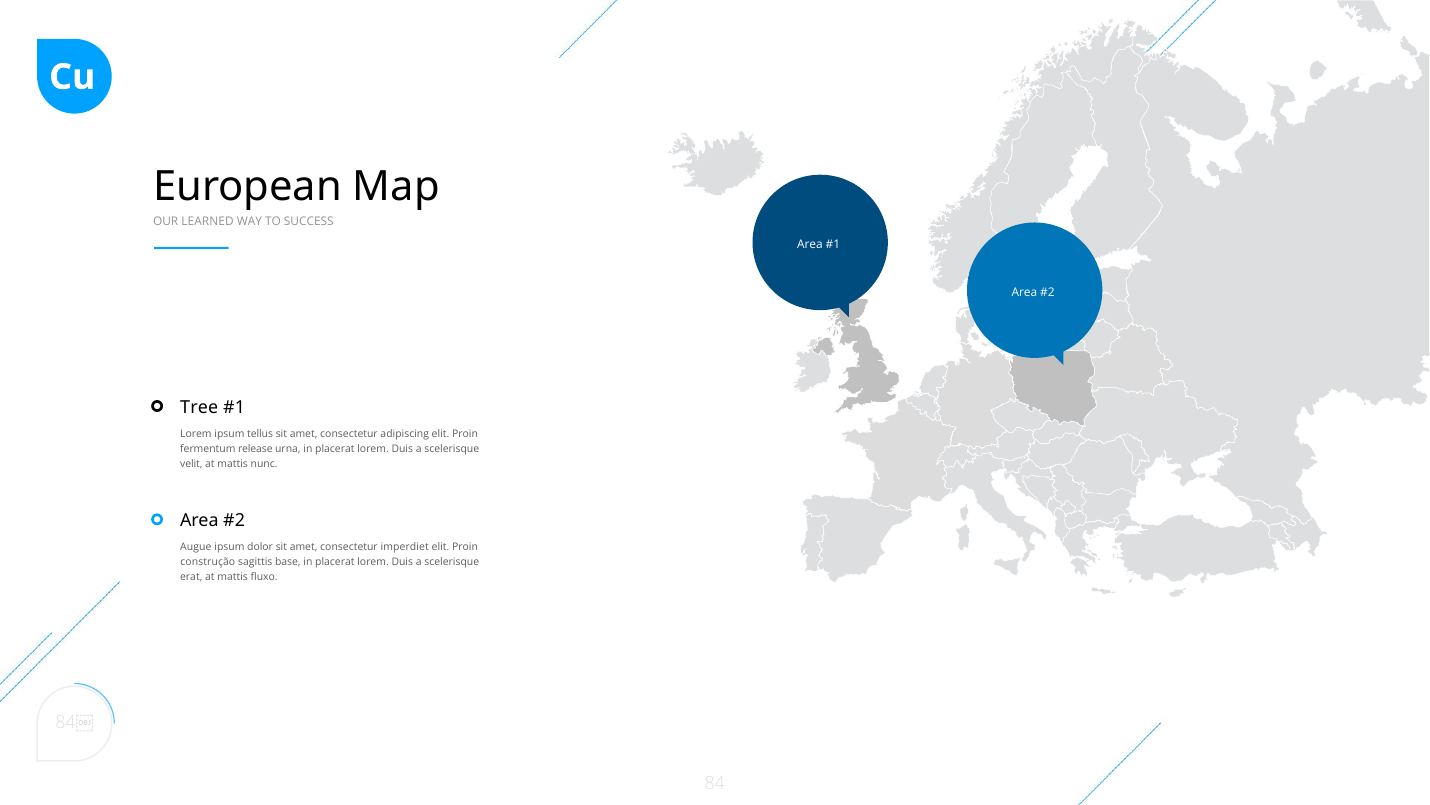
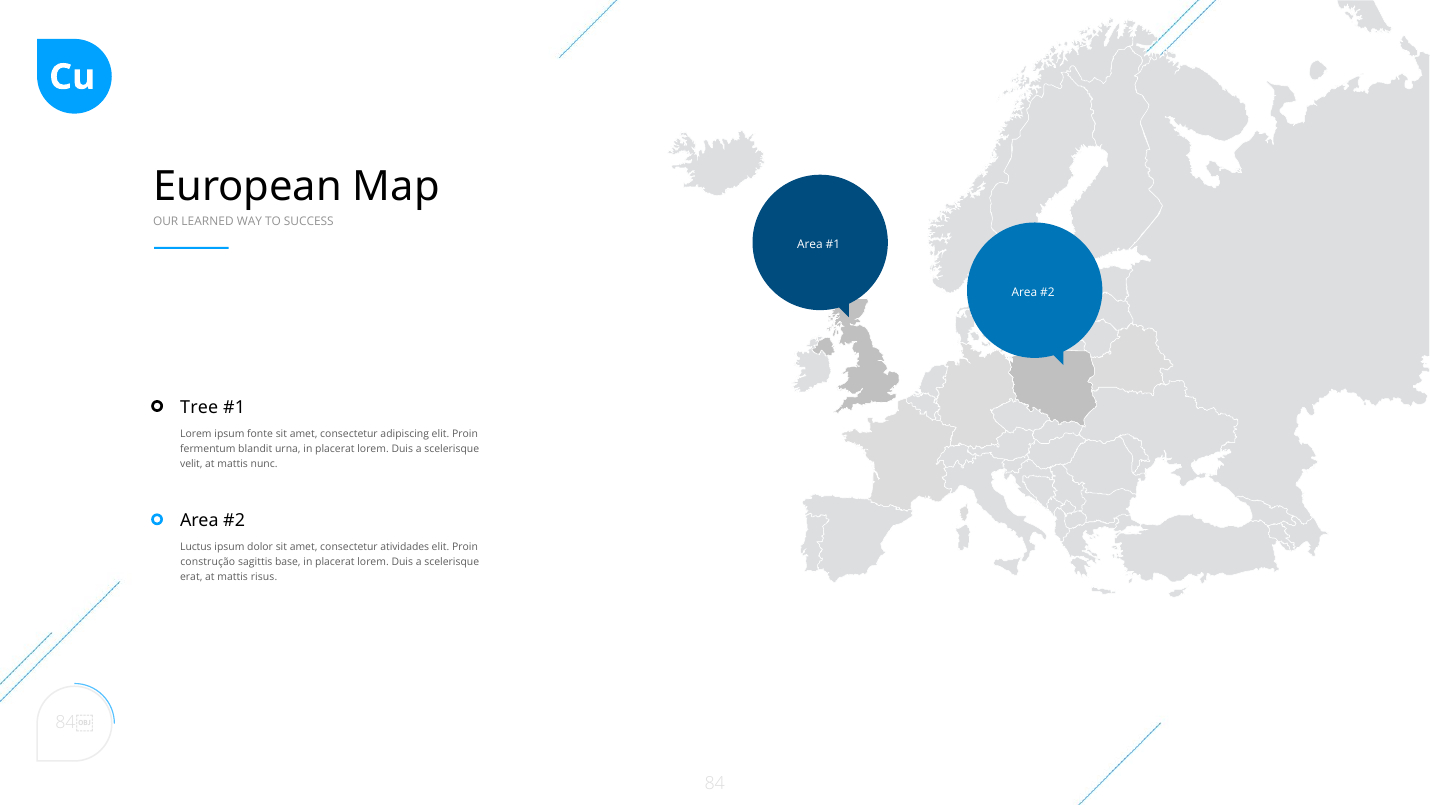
tellus: tellus -> fonte (260, 434)
release: release -> blandit (255, 449)
Augue: Augue -> Luctus (196, 547)
imperdiet: imperdiet -> atividades (405, 547)
fluxo: fluxo -> risus (264, 577)
